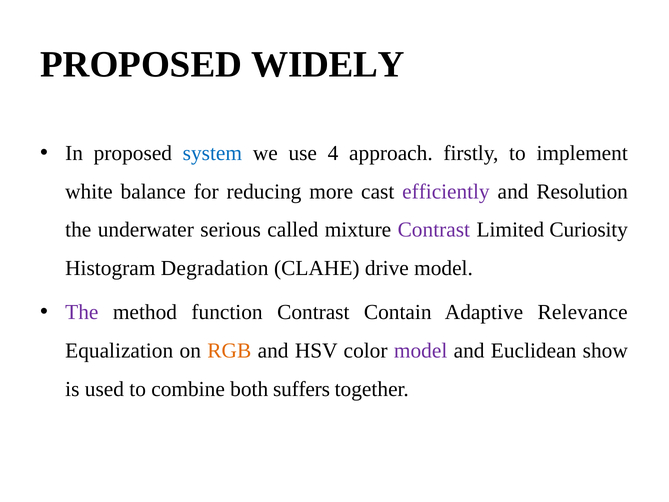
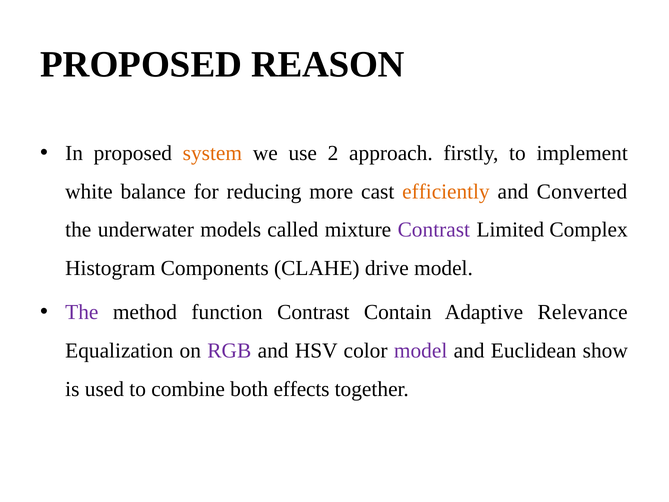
WIDELY: WIDELY -> REASON (328, 64)
system colour: blue -> orange (212, 153)
4: 4 -> 2 (333, 153)
efficiently colour: purple -> orange (446, 191)
Resolution: Resolution -> Converted (582, 191)
serious: serious -> models (231, 230)
Curiosity: Curiosity -> Complex (589, 230)
Degradation: Degradation -> Components (215, 268)
RGB colour: orange -> purple (229, 350)
suffers: suffers -> effects (301, 389)
